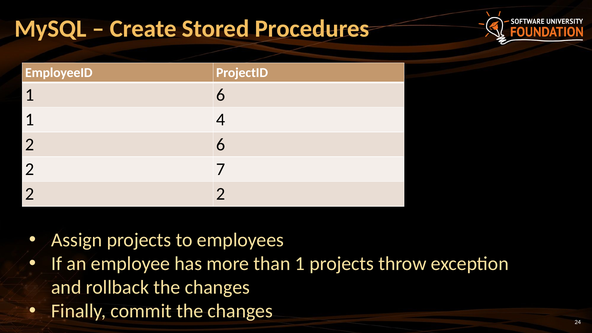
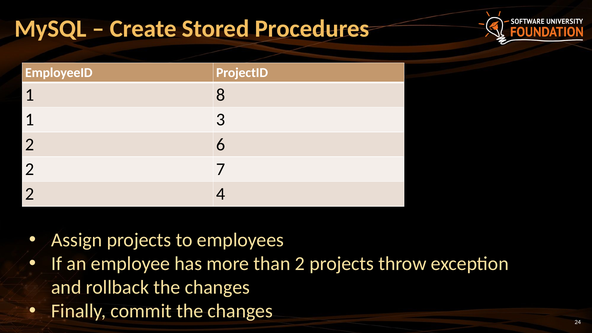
1 6: 6 -> 8 (221, 95)
4: 4 -> 3 (221, 120)
2 2: 2 -> 4 (221, 194)
than 1: 1 -> 2 (300, 264)
